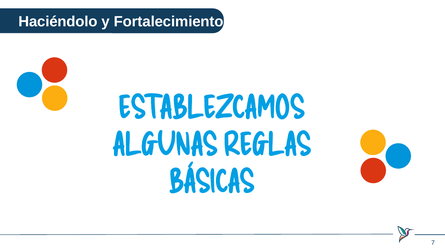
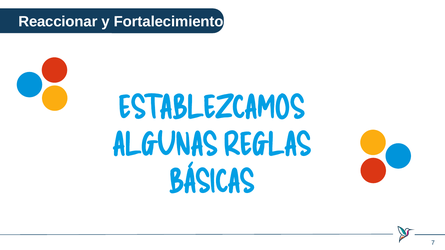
Haciéndolo: Haciéndolo -> Reaccionar (58, 22)
